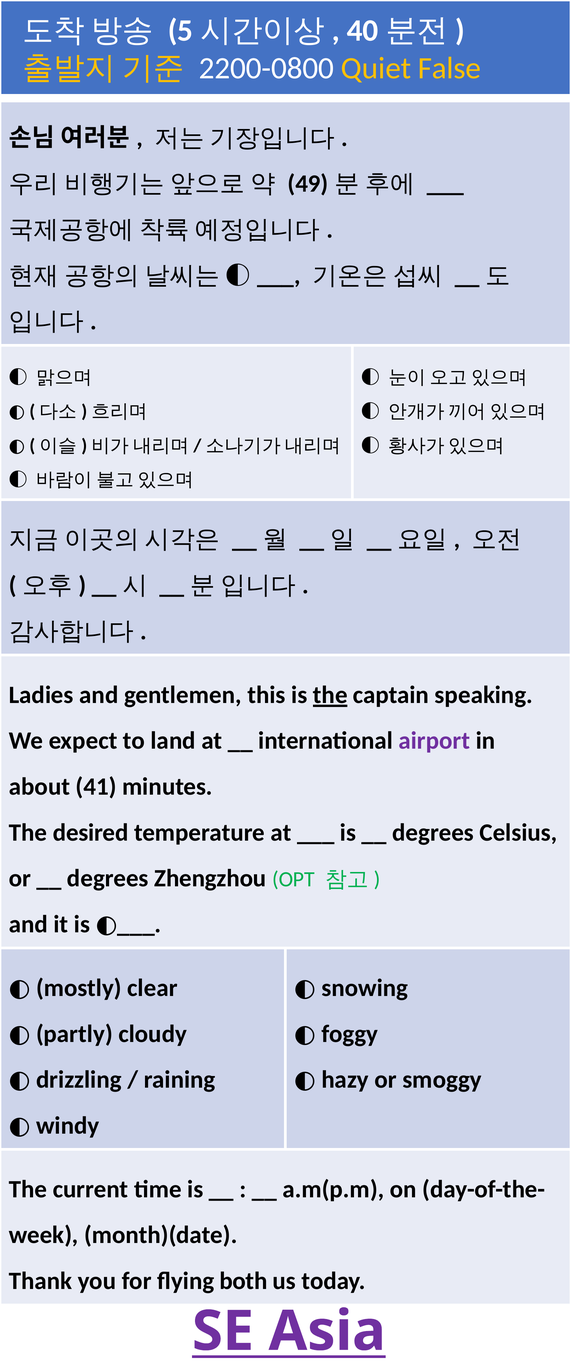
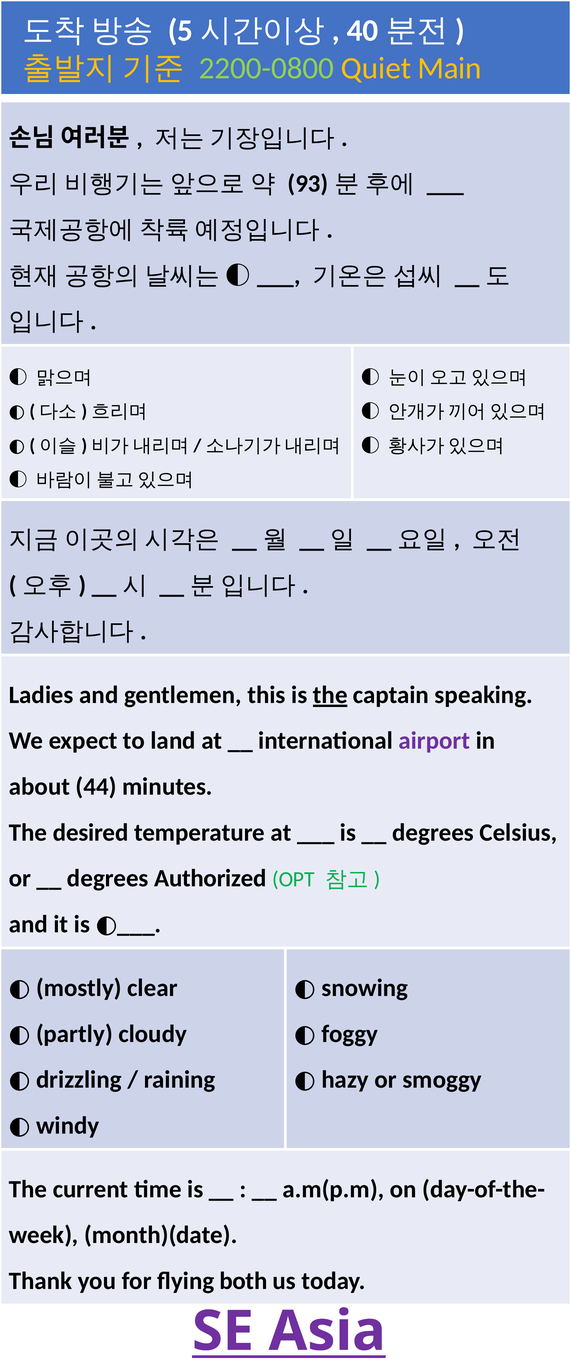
2200-0800 colour: white -> light green (266, 68)
False: False -> Main (449, 68)
49: 49 -> 93 (308, 184)
41: 41 -> 44 (96, 787)
Zhengzhou: Zhengzhou -> Authorized (210, 879)
